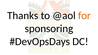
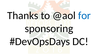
for colour: orange -> blue (84, 16)
